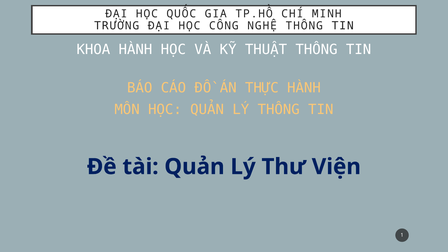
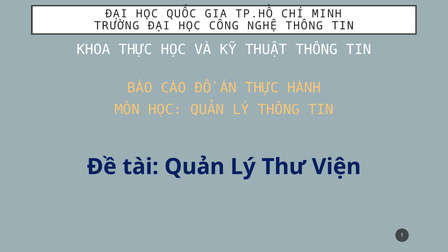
KHOA HÀNH: HÀNH -> THỰC (135, 50)
